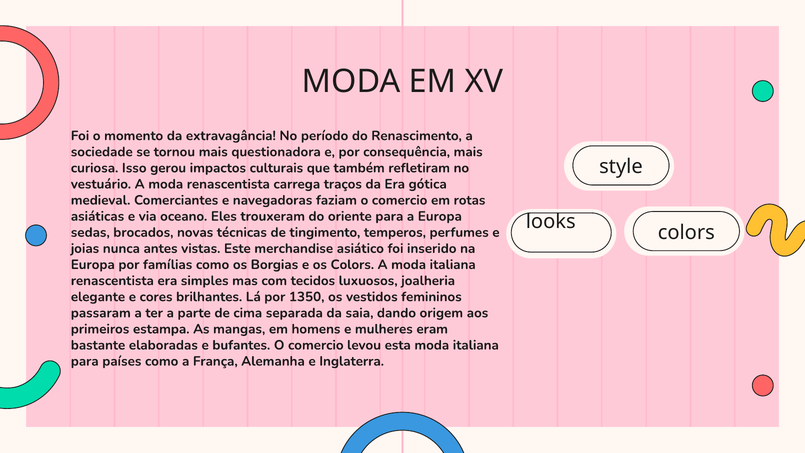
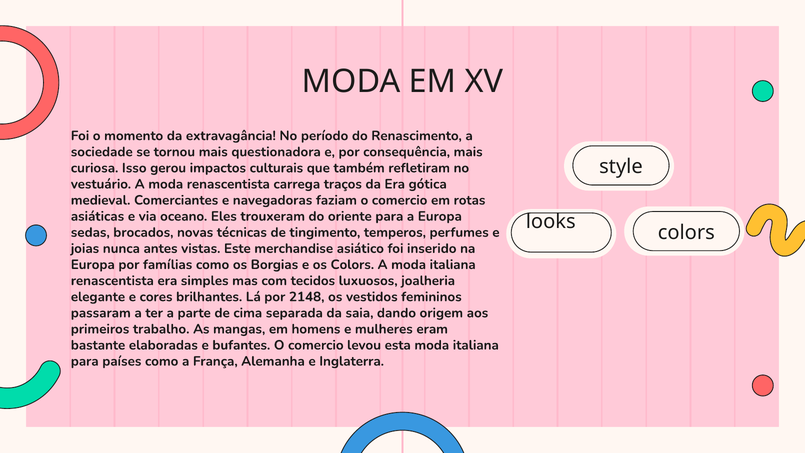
1350: 1350 -> 2148 (307, 297)
estampa: estampa -> trabalho (161, 329)
